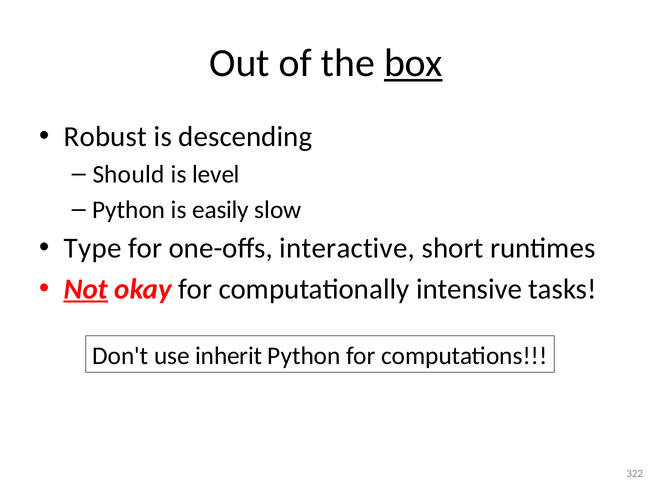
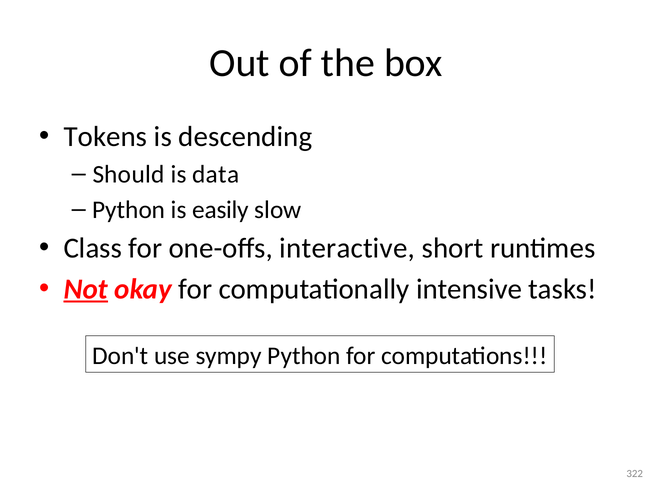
box underline: present -> none (413, 63)
Robust: Robust -> Tokens (105, 137)
level: level -> data (216, 174)
Type: Type -> Class (93, 248)
inherit: inherit -> sympy (229, 356)
